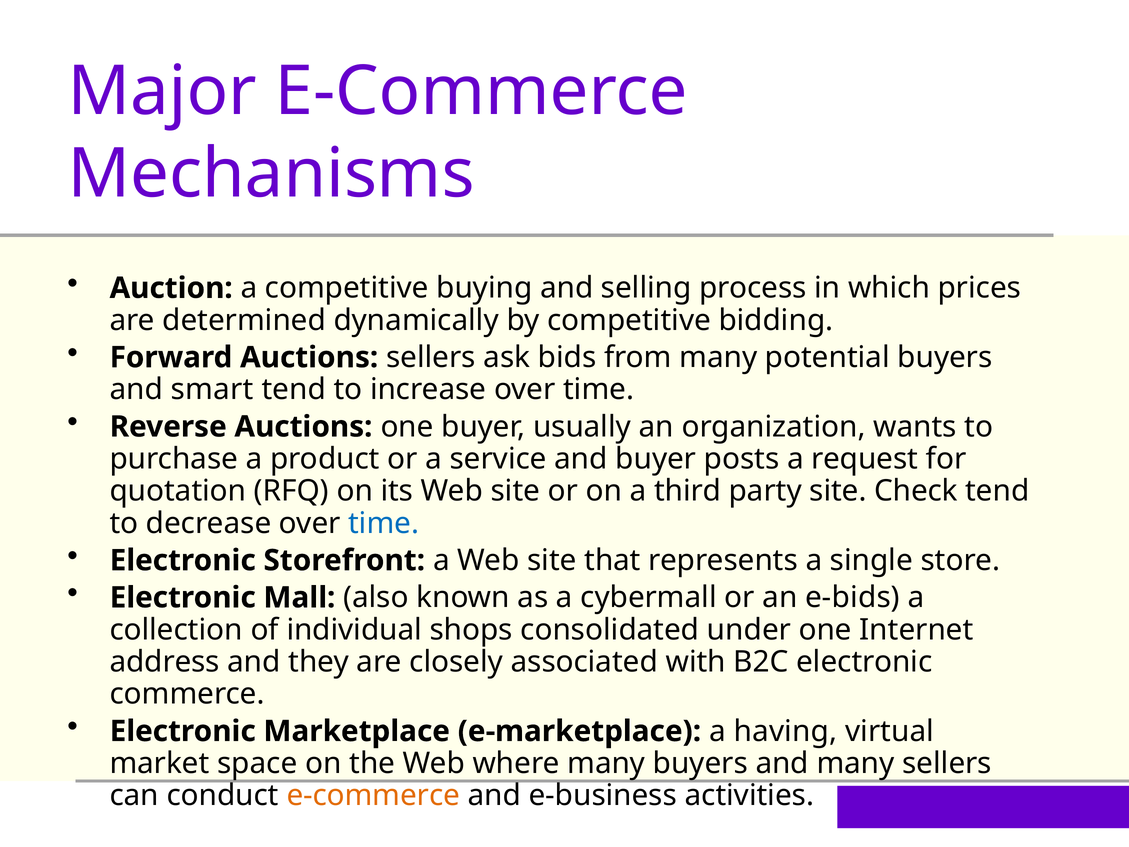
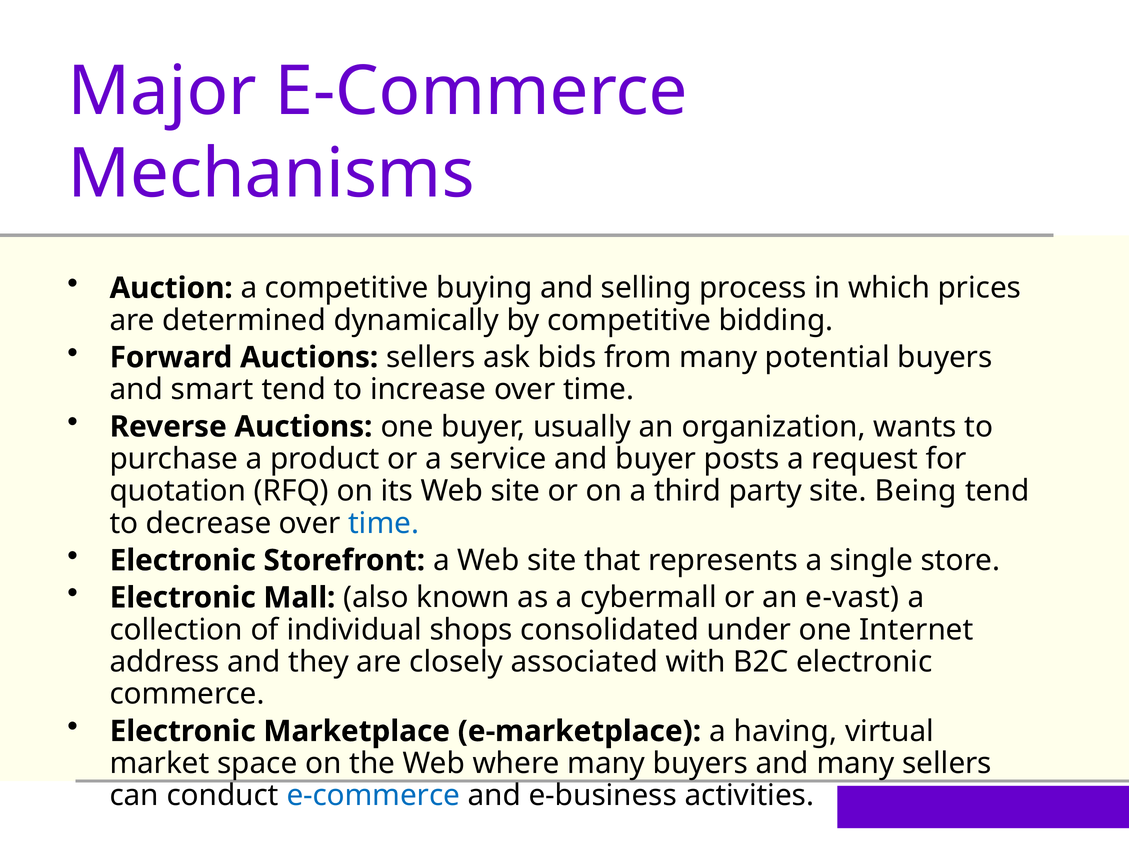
Check: Check -> Being (916, 491)
e-bids: e-bids -> e-vast (852, 597)
e-commerce colour: orange -> blue (373, 795)
